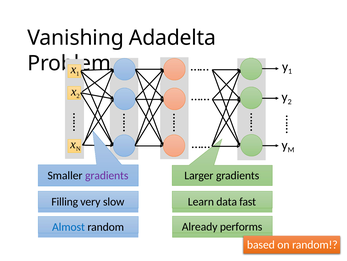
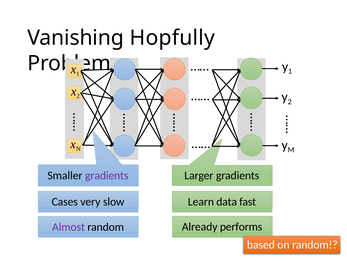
Adadelta: Adadelta -> Hopfully (172, 38)
Filling: Filling -> Cases (65, 201)
Almost colour: blue -> purple (68, 226)
